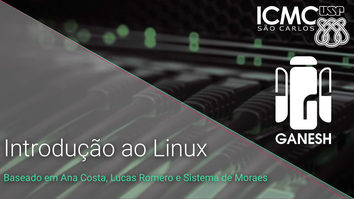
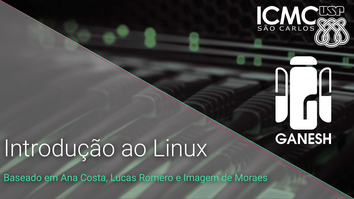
Sistema: Sistema -> Imagem (201, 178)
